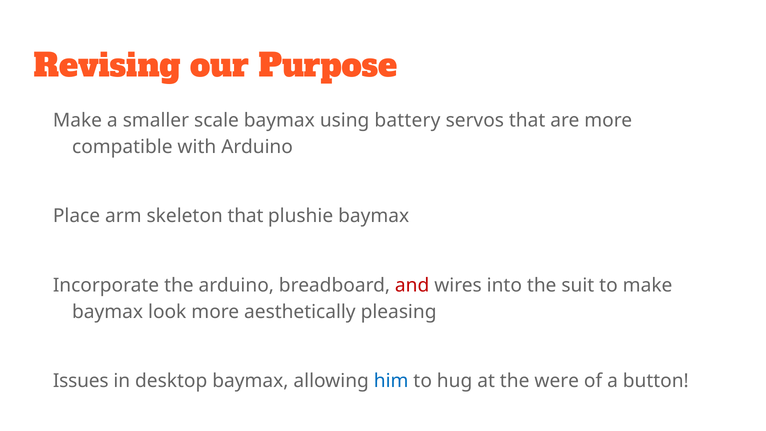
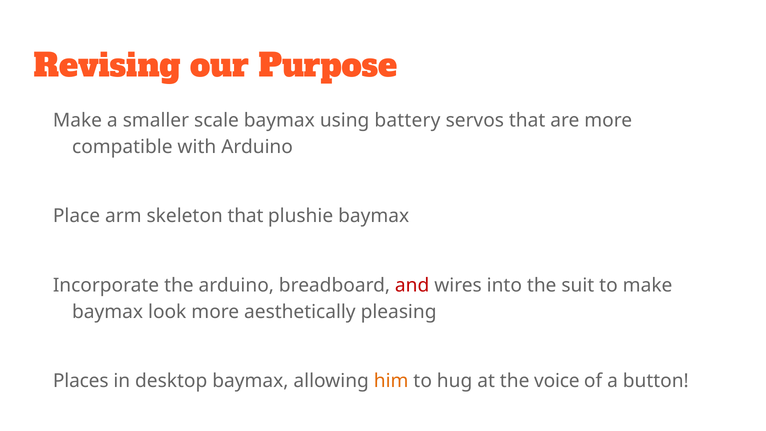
Issues: Issues -> Places (81, 381)
him colour: blue -> orange (391, 381)
were: were -> voice (557, 381)
